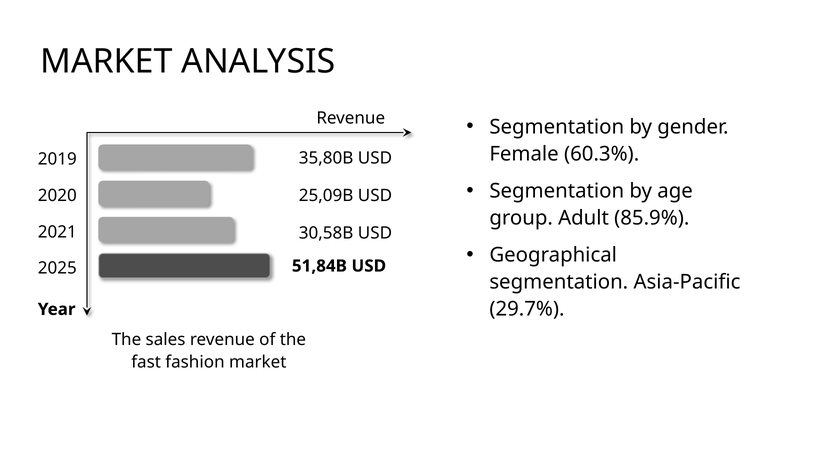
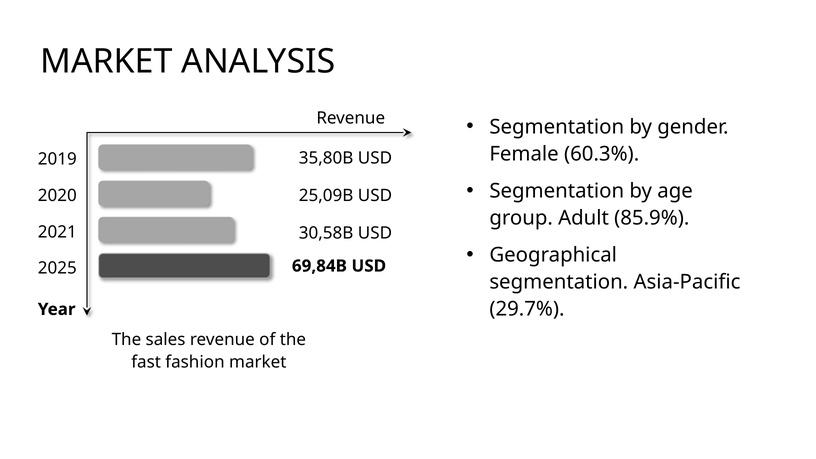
51,84B: 51,84B -> 69,84B (319, 266)
